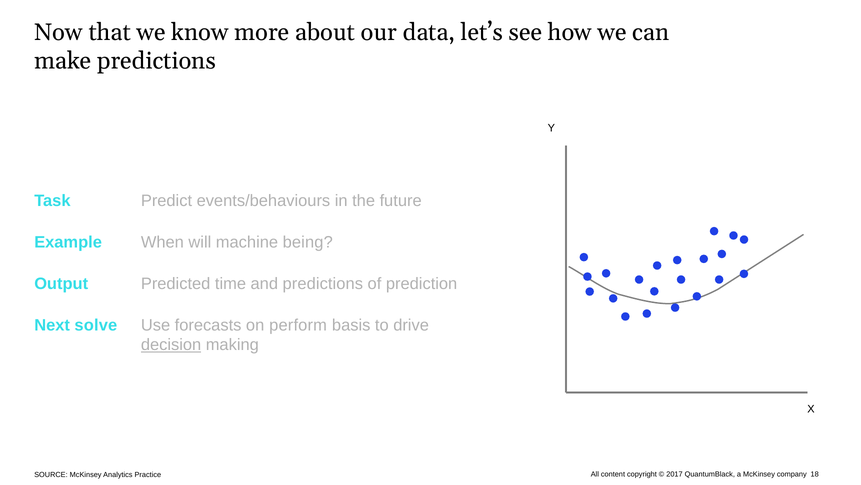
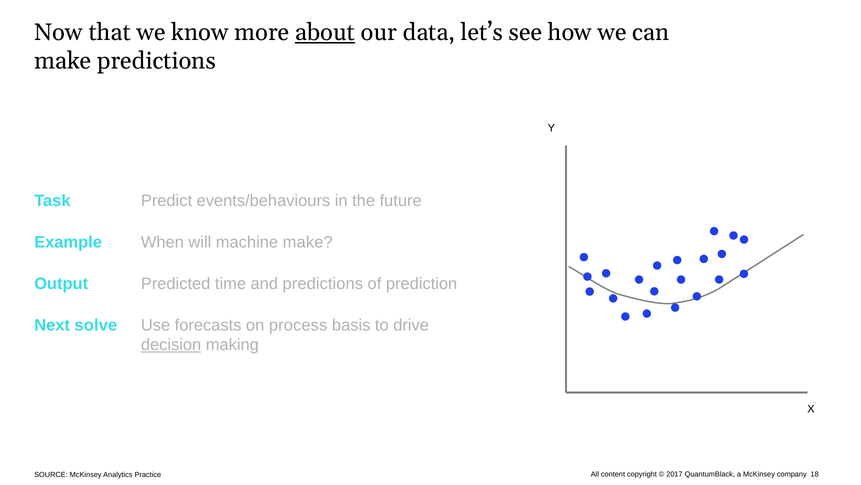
about underline: none -> present (325, 33)
machine being: being -> make (308, 242)
perform: perform -> process (298, 325)
